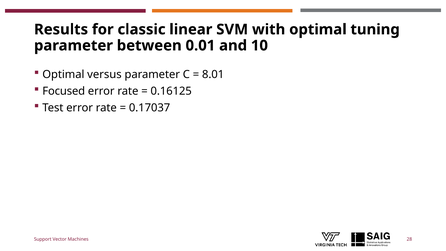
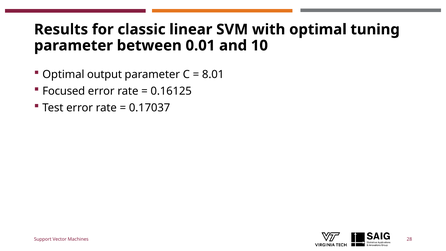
versus: versus -> output (105, 74)
